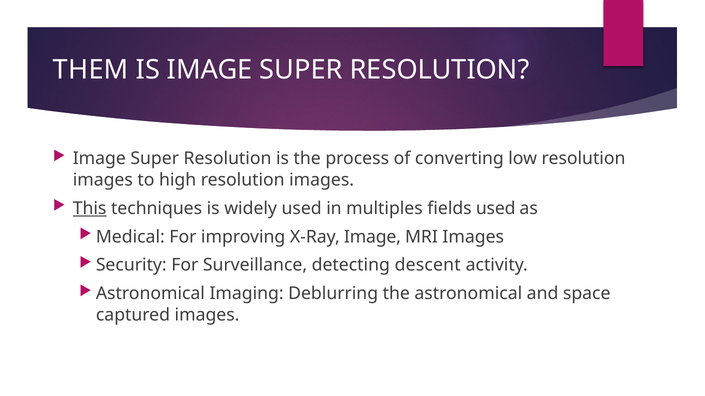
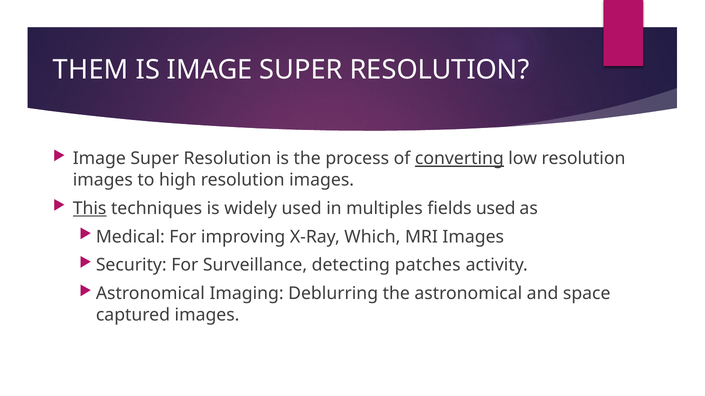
converting underline: none -> present (459, 159)
X-Ray Image: Image -> Which (372, 237)
descent: descent -> patches (428, 266)
